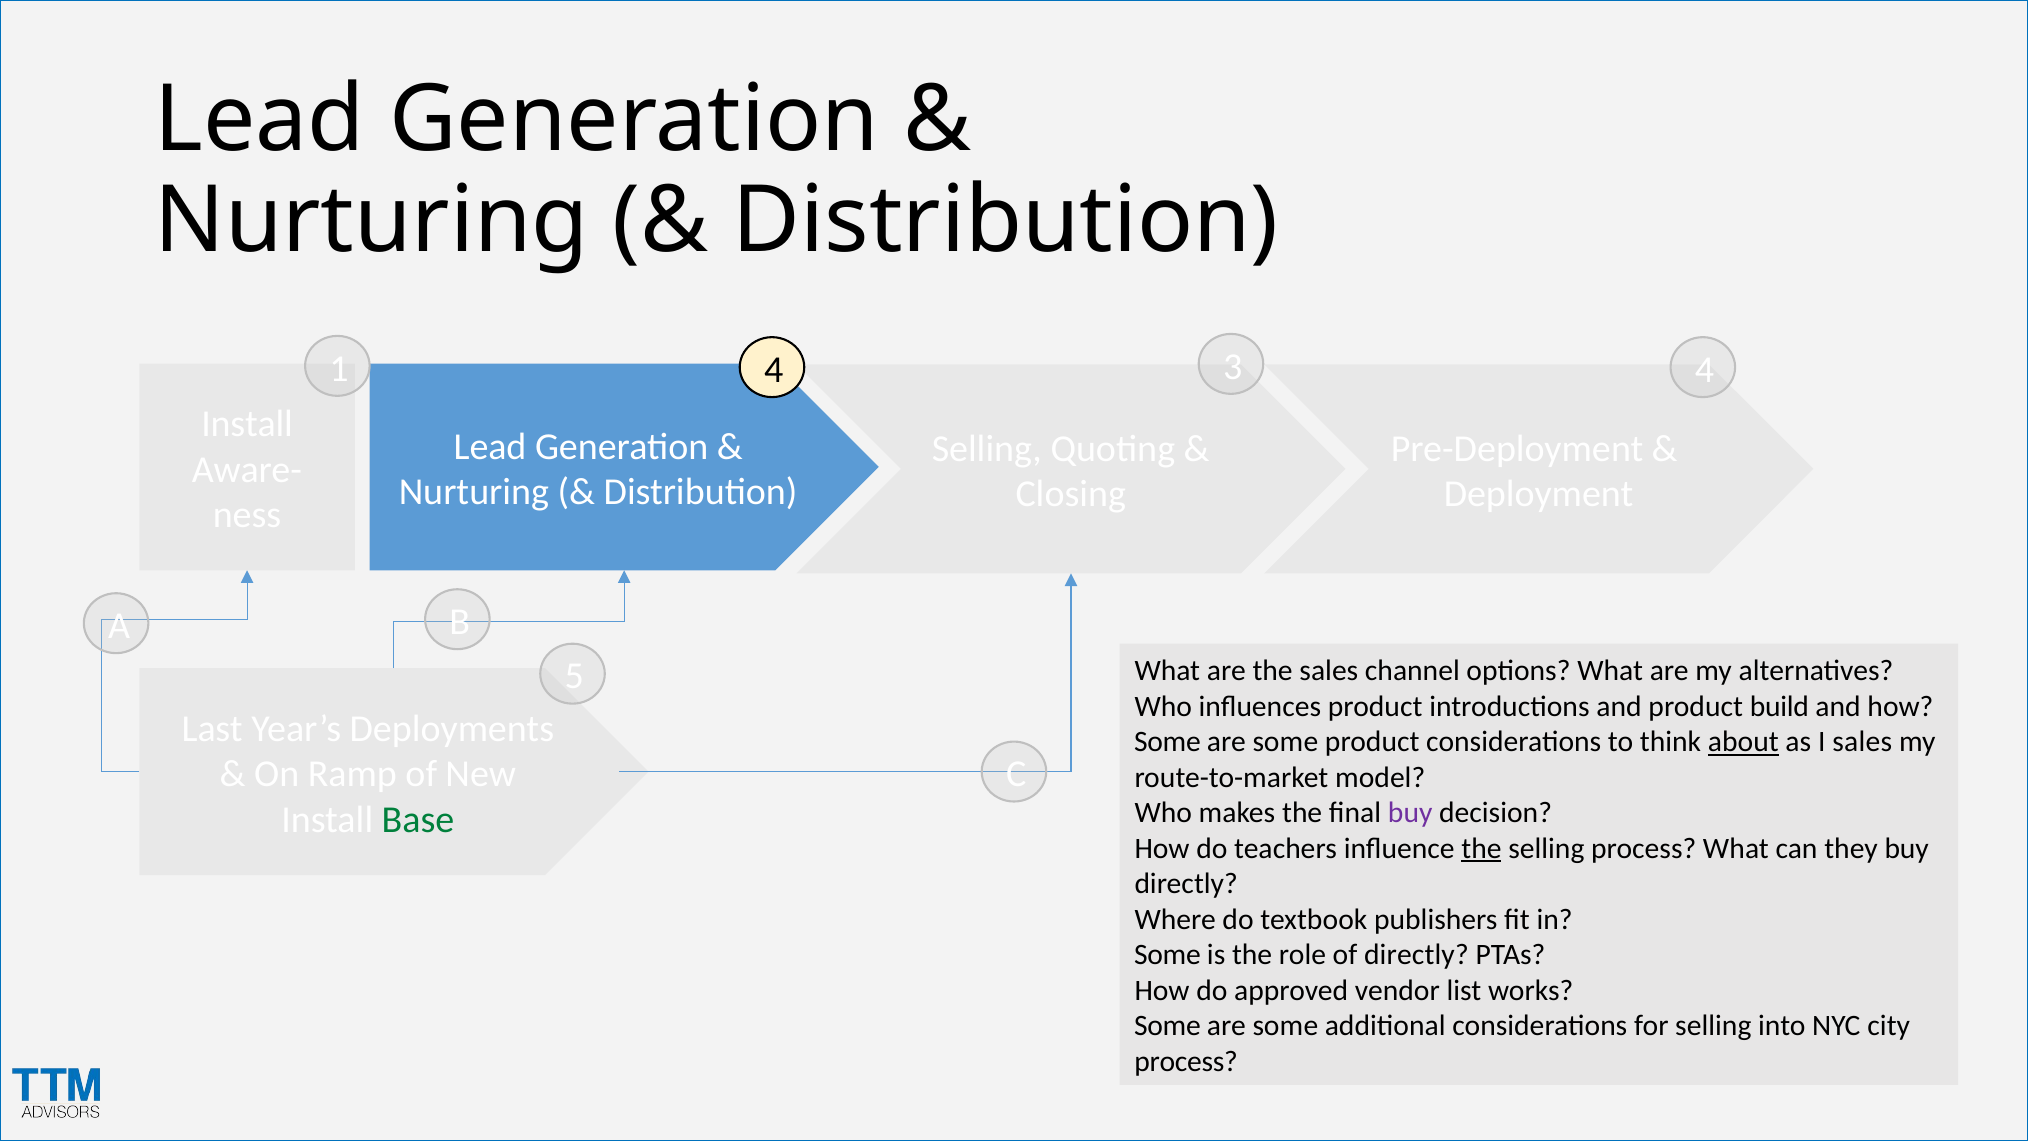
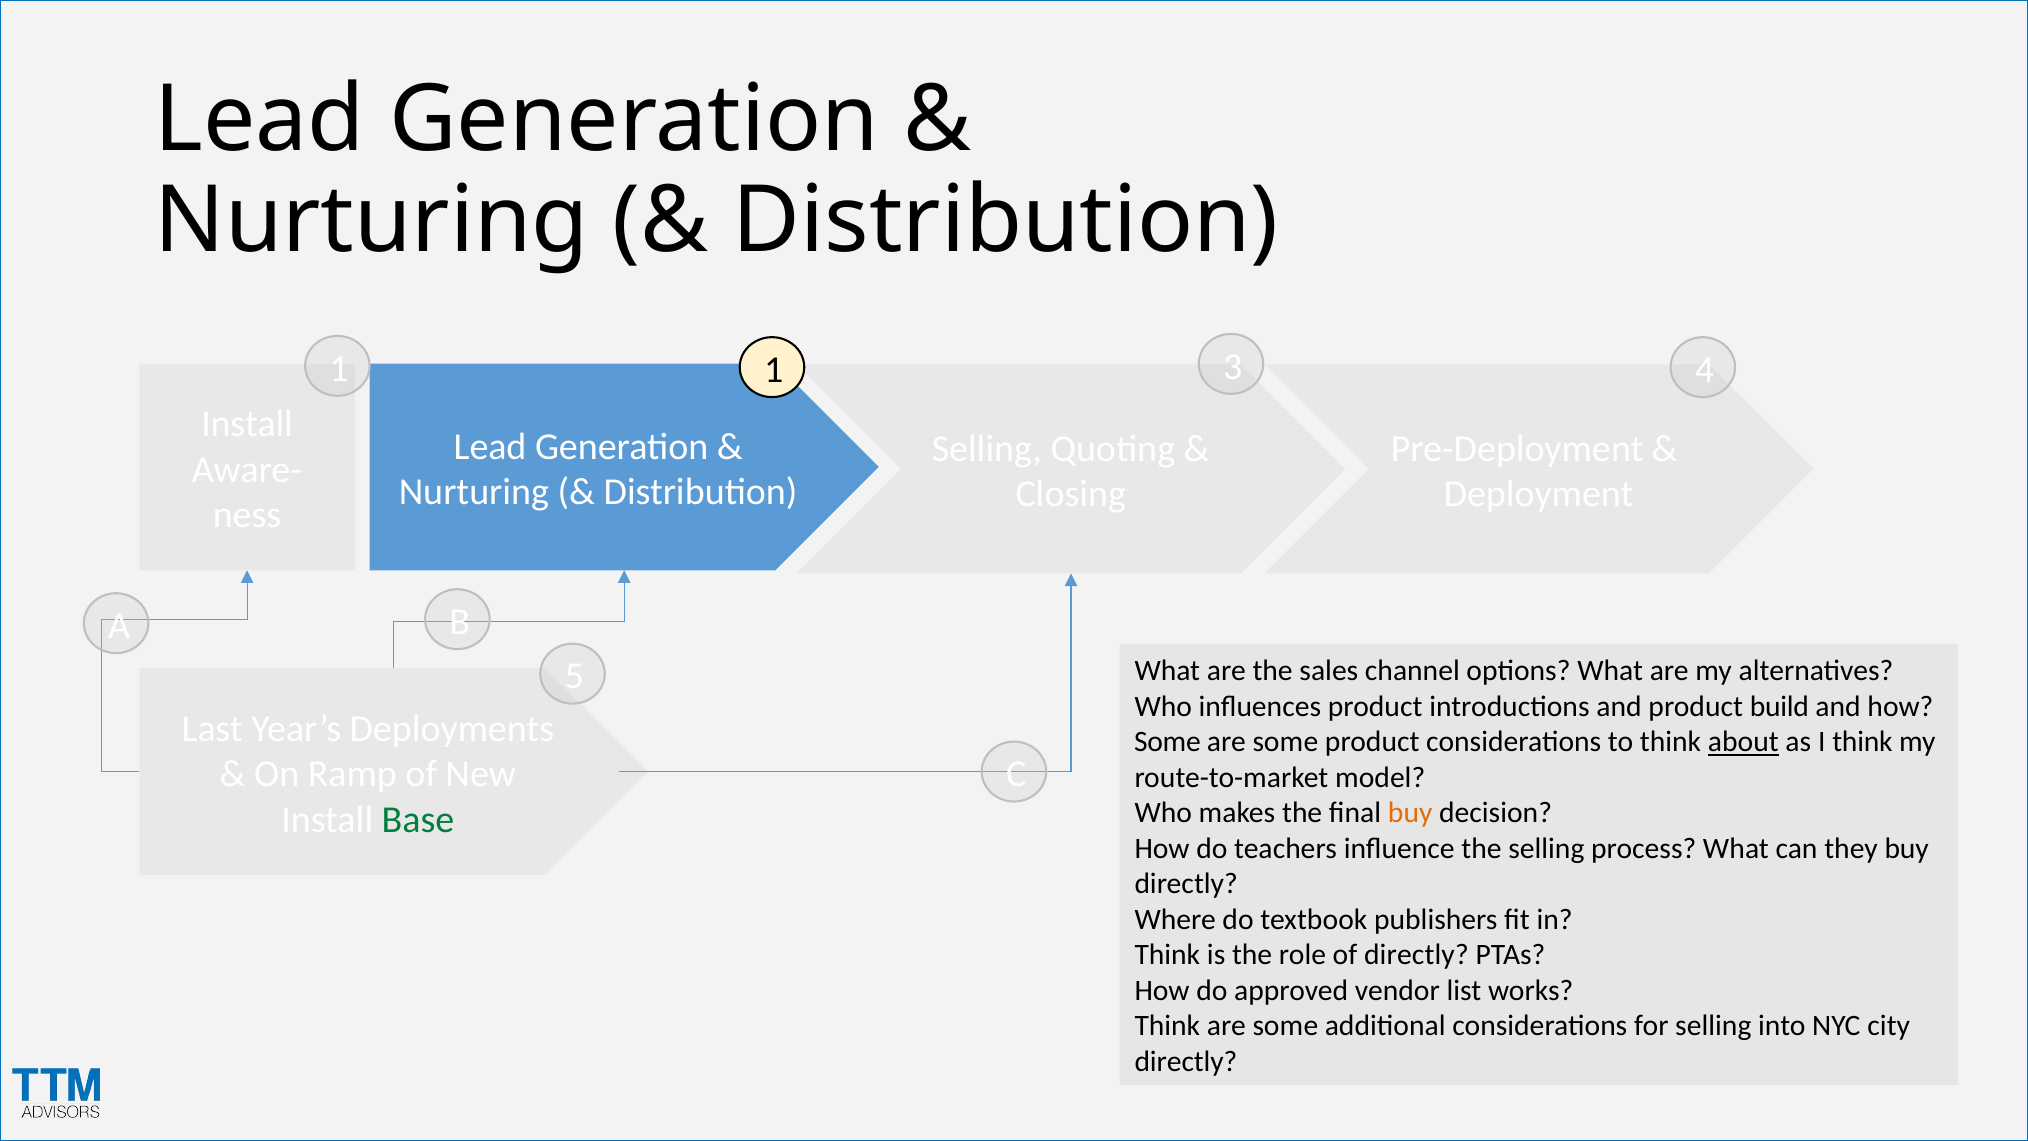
1 4: 4 -> 1 (774, 370)
I sales: sales -> think (1862, 742)
buy colour: purple -> orange (1410, 813)
the underline: present -> none (1481, 848)
Some: Some -> Think (1167, 955)
Some: Some -> Think (1167, 1026)
process: process -> directly (1186, 1061)
